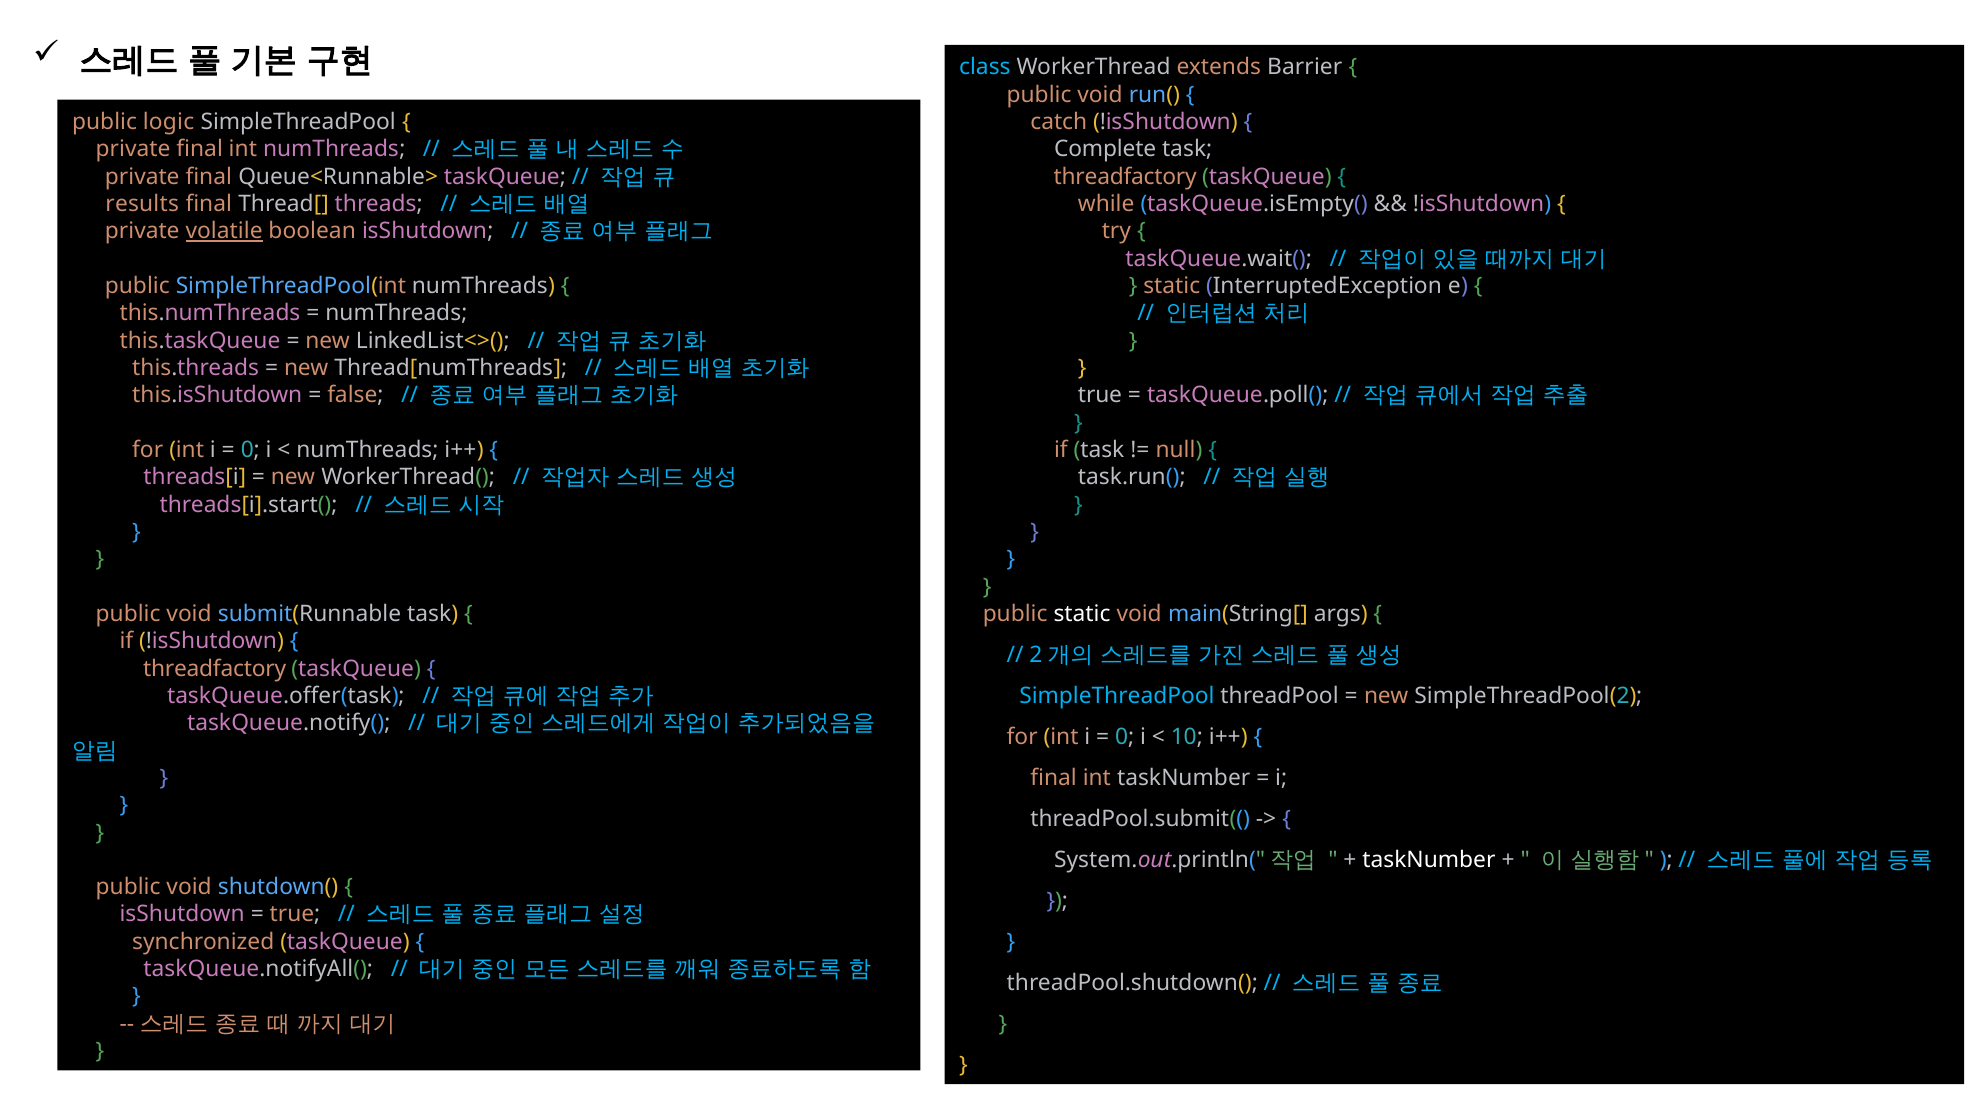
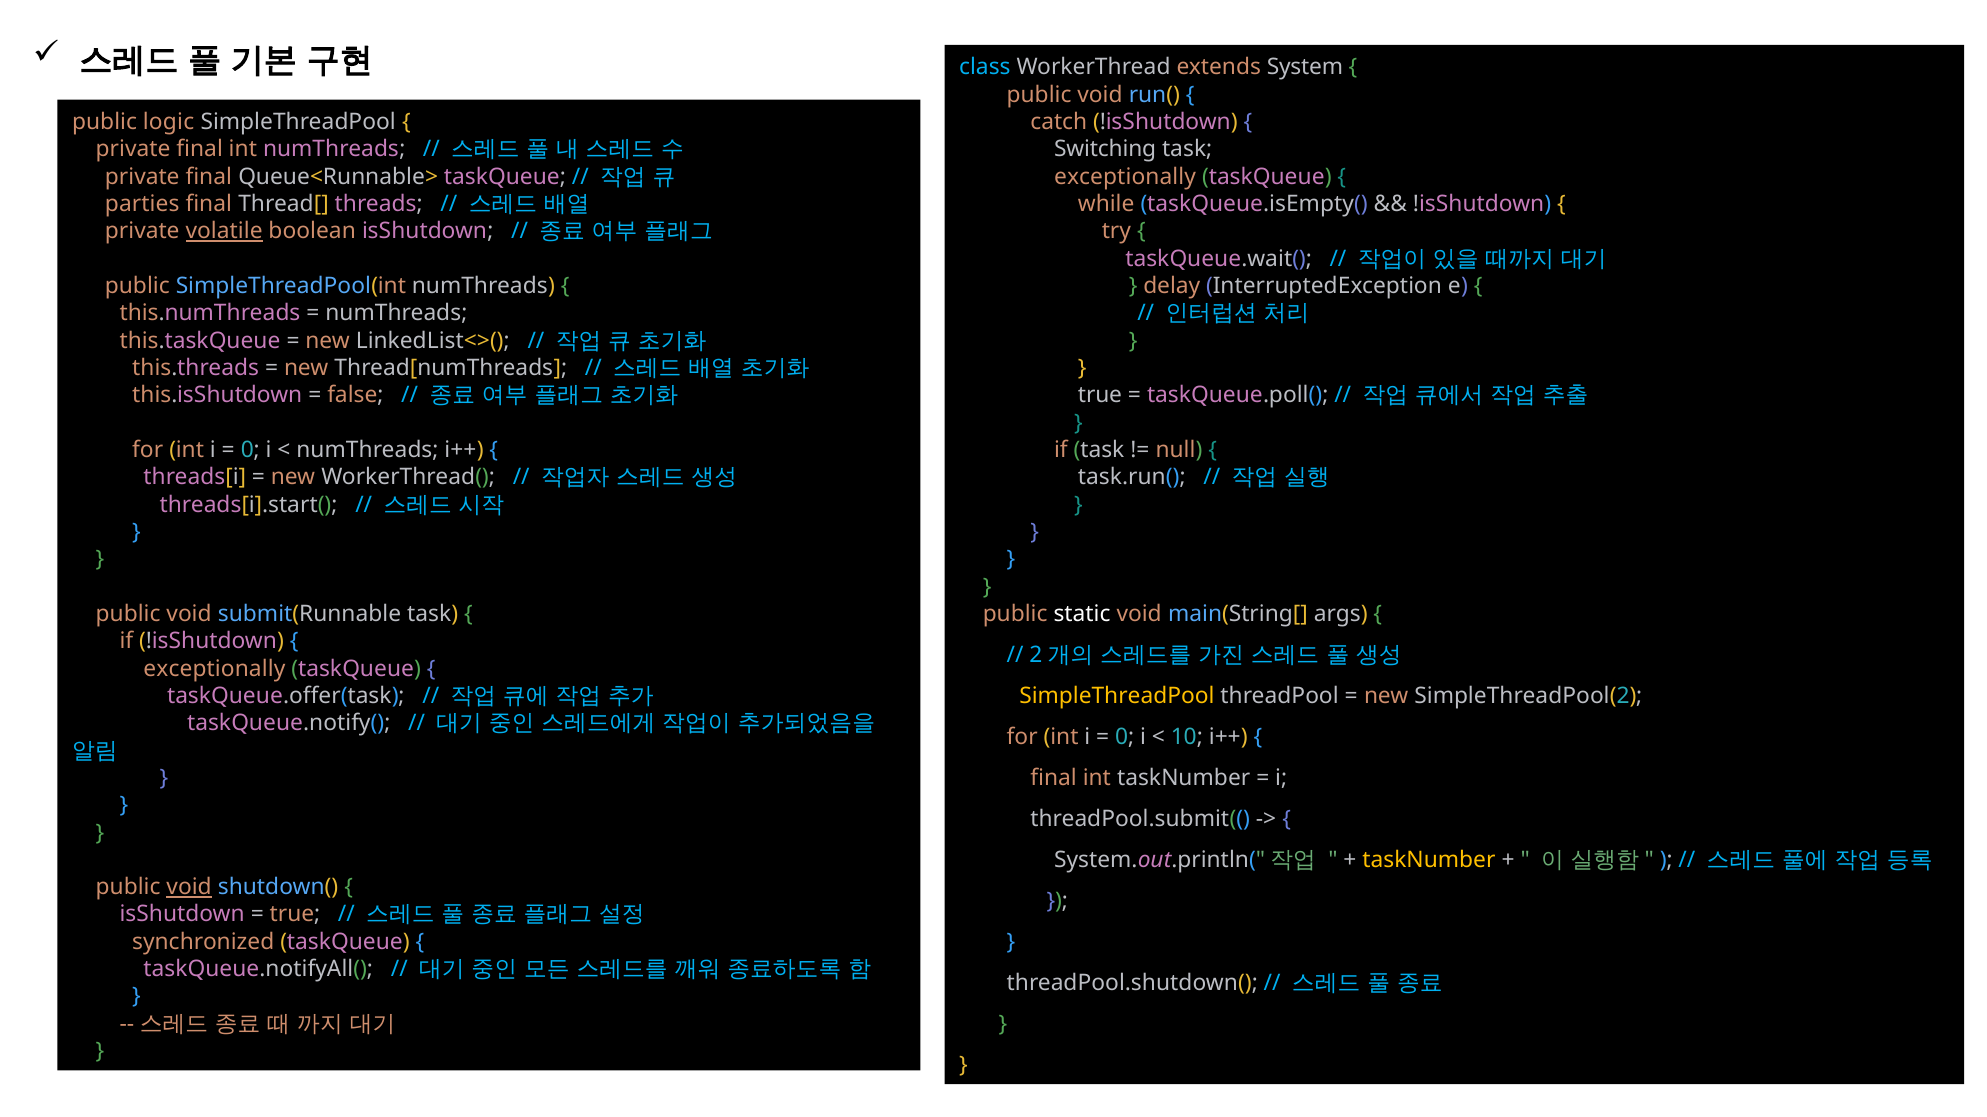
Barrier: Barrier -> System (1305, 67)
Complete: Complete -> Switching (1105, 149)
threadfactory: threadfactory -> exceptionally (1125, 177)
results: results -> parties (142, 204)
static: static -> delay (1172, 286)
threadfactory: threadfactory -> exceptionally (214, 669)
SimpleThreadPool colour: light blue -> yellow (1117, 696)
taskNumber colour: white -> yellow (1429, 860)
void underline: none -> present (189, 888)
